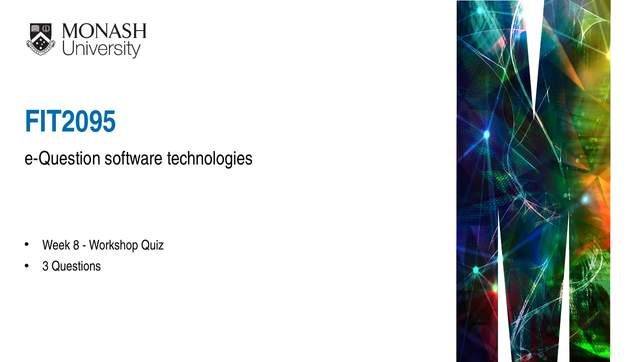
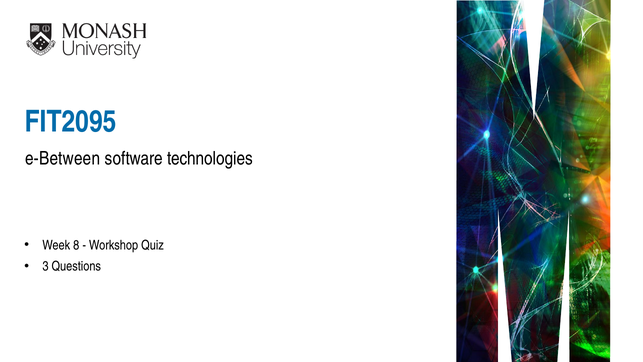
e-Question: e-Question -> e-Between (63, 158)
